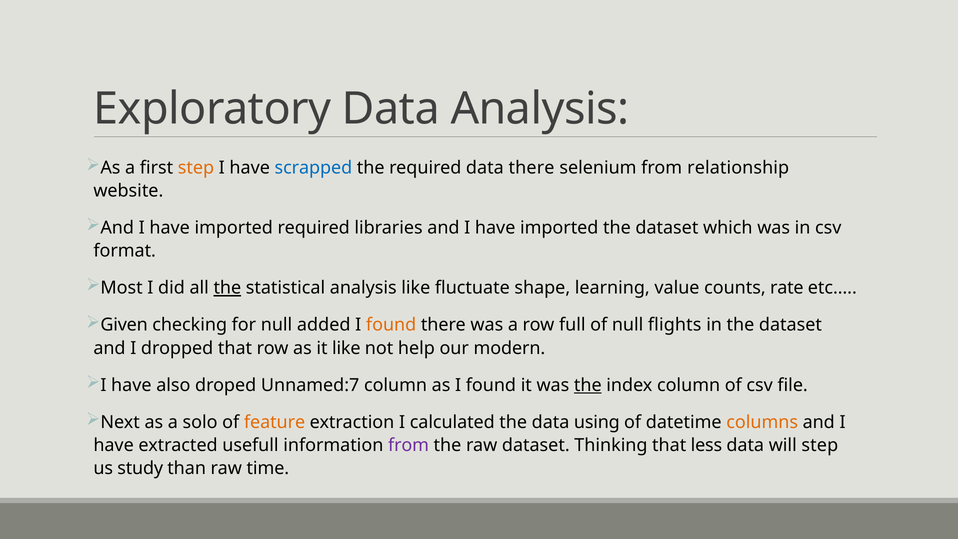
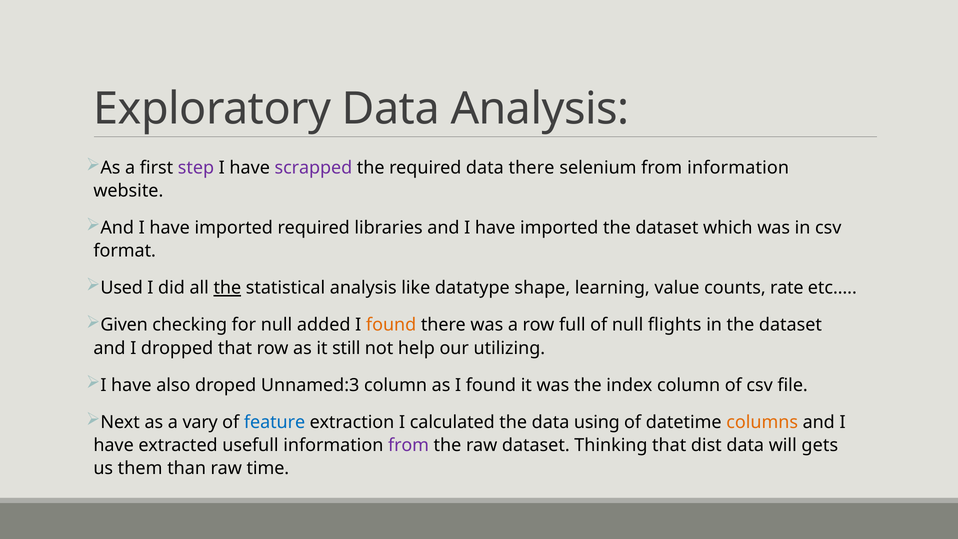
step colour: orange -> purple (196, 168)
scrapped colour: blue -> purple (313, 168)
from relationship: relationship -> information (738, 168)
Most: Most -> Used (122, 288)
fluctuate: fluctuate -> datatype (472, 288)
it like: like -> still (346, 348)
modern: modern -> utilizing (509, 348)
Unnamed:7: Unnamed:7 -> Unnamed:3 (310, 385)
the underline: present -> none (588, 385)
solo: solo -> vary (200, 422)
feature colour: orange -> blue (275, 422)
less: less -> dist (706, 445)
will step: step -> gets (820, 445)
study: study -> them (140, 468)
